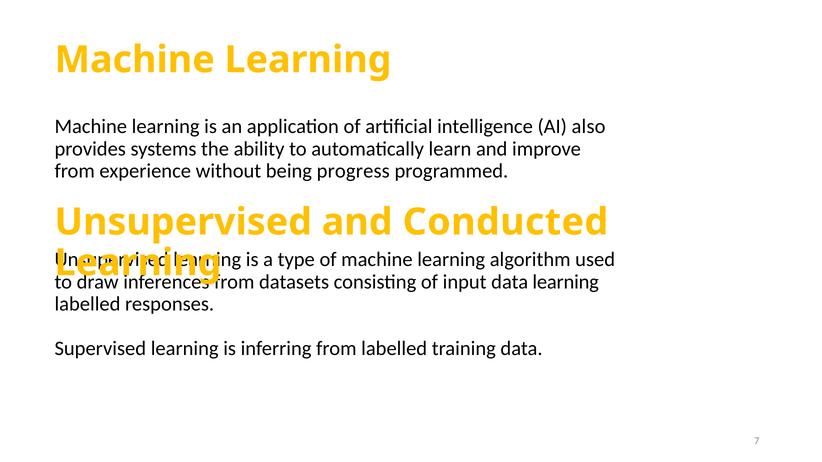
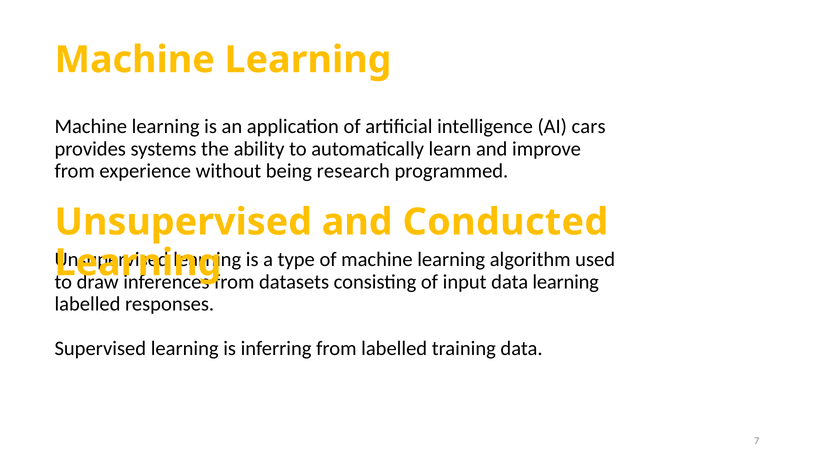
also: also -> cars (589, 127)
progress: progress -> research (353, 171)
